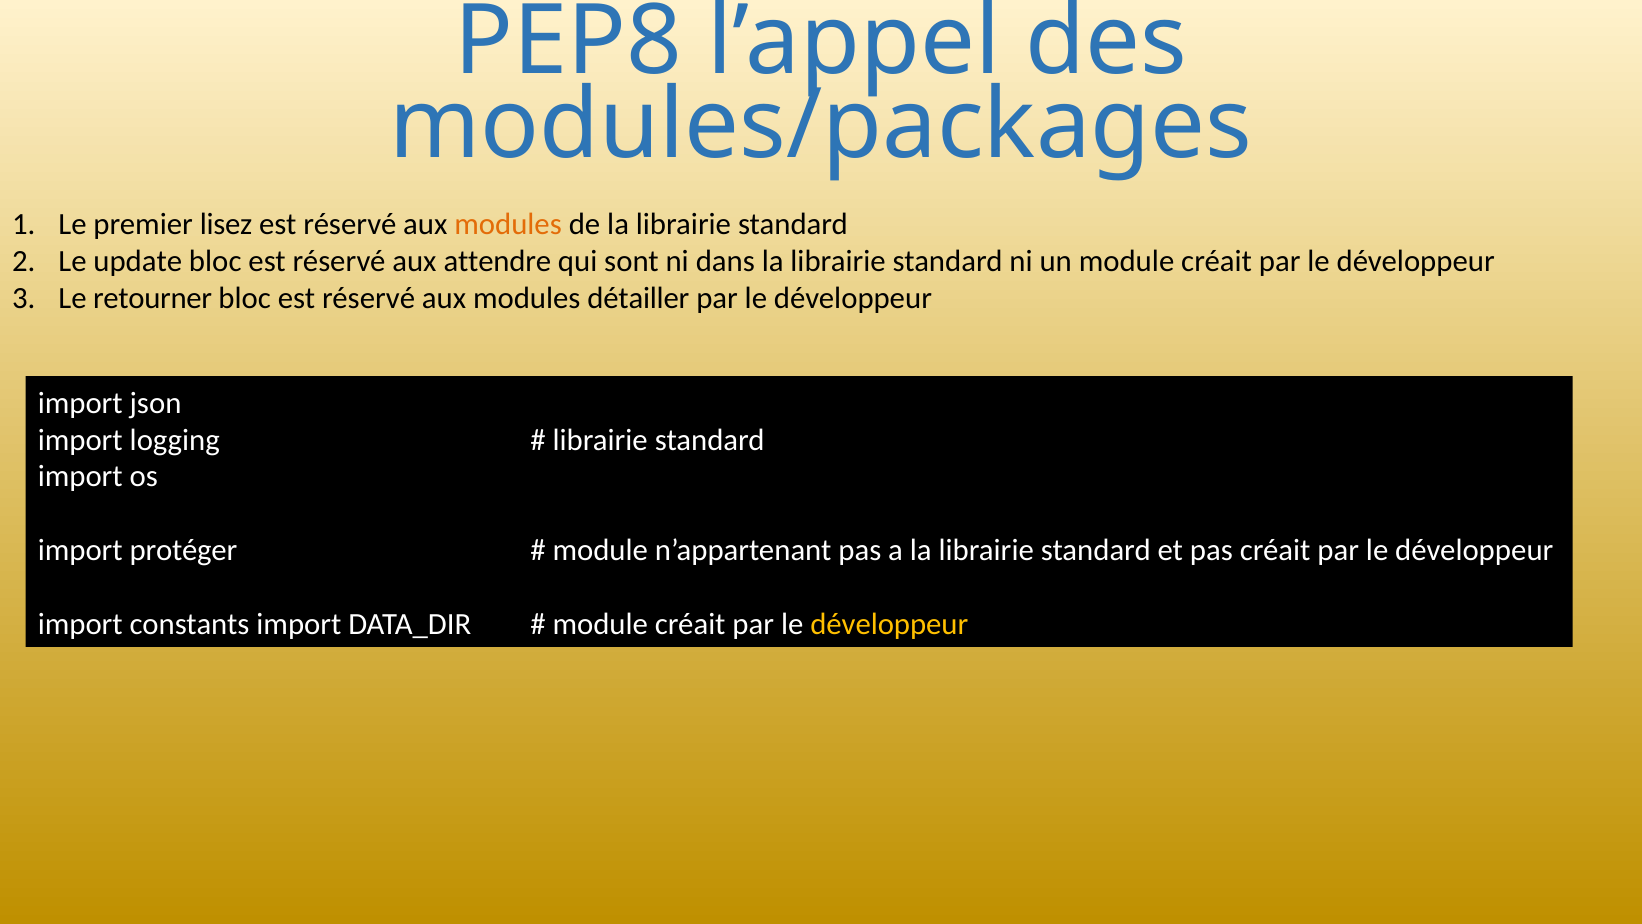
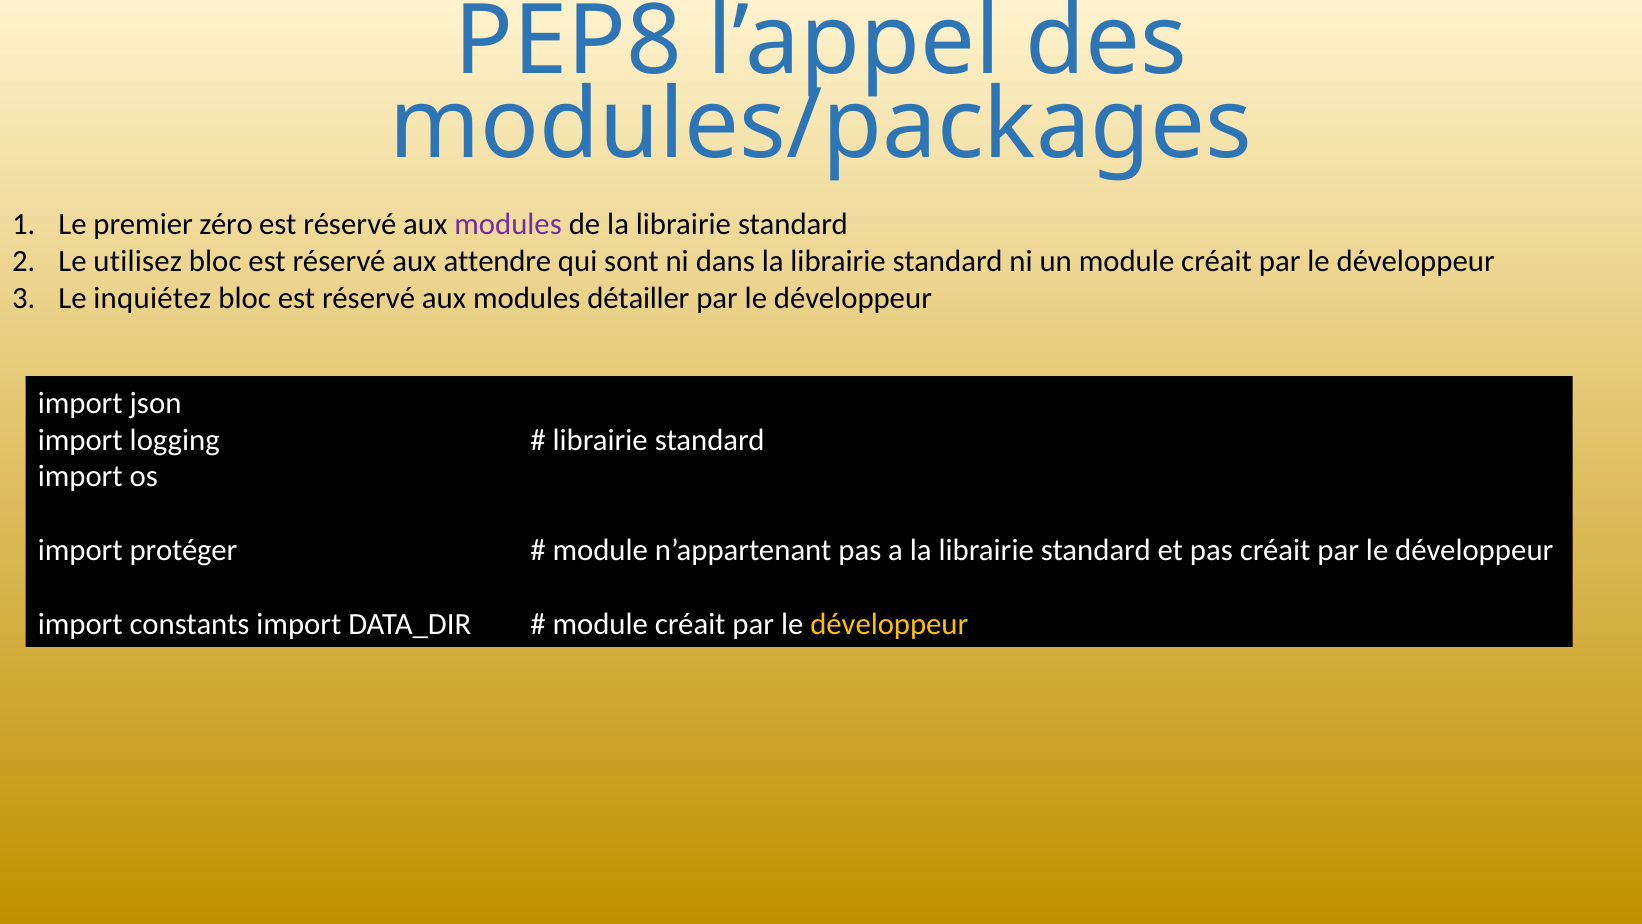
lisez: lisez -> zéro (226, 224)
modules colour: orange -> purple (508, 224)
update: update -> utilisez (138, 261)
retourner: retourner -> inquiétez (152, 298)
